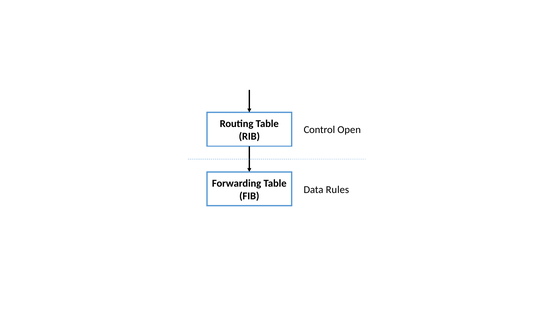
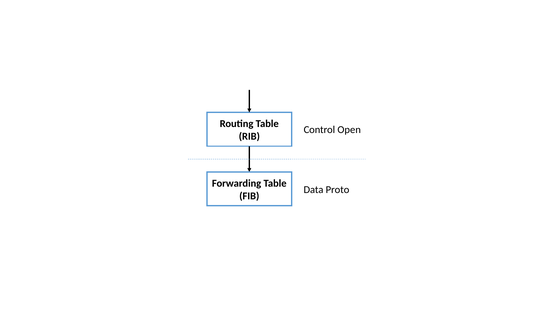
Rules: Rules -> Proto (337, 189)
